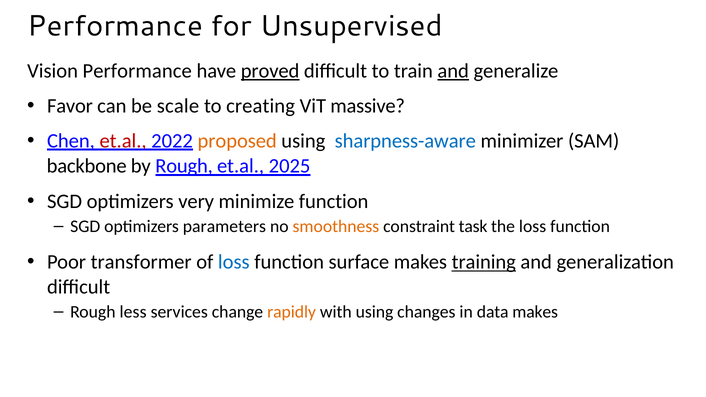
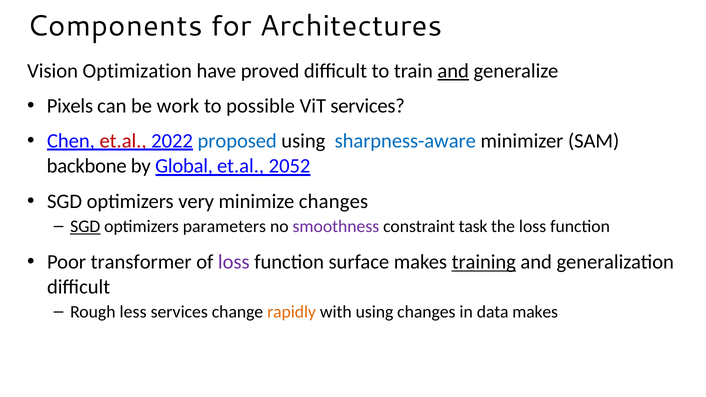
Performance: Performance -> Components (115, 26)
Unsupervised: Unsupervised -> Architectures (351, 26)
Vision Performance: Performance -> Optimization (137, 71)
proved underline: present -> none (270, 71)
Favor: Favor -> Pixels (70, 106)
scale: scale -> work (178, 106)
creating: creating -> possible (261, 106)
ViT massive: massive -> services (368, 106)
proposed colour: orange -> blue (237, 141)
by Rough: Rough -> Global (184, 166)
2025: 2025 -> 2052 (290, 166)
minimize function: function -> changes (334, 202)
SGD underline: none -> present (85, 227)
smoothness colour: orange -> purple (336, 227)
loss colour: blue -> purple (234, 262)
